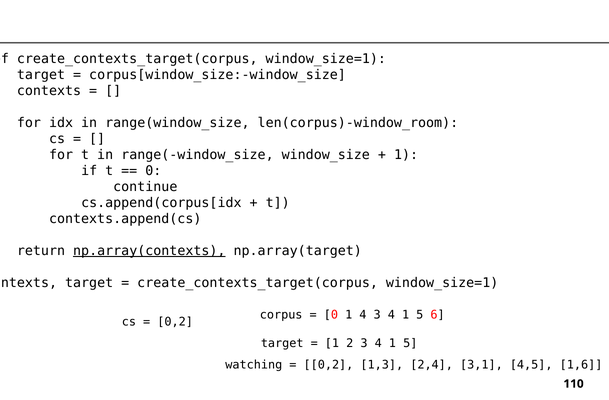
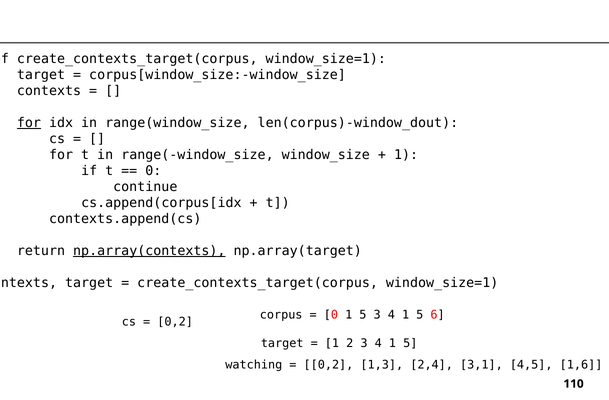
for underline: none -> present (29, 123)
len(corpus)-window_room: len(corpus)-window_room -> len(corpus)-window_dout (358, 123)
0 1 4: 4 -> 5 (363, 315)
